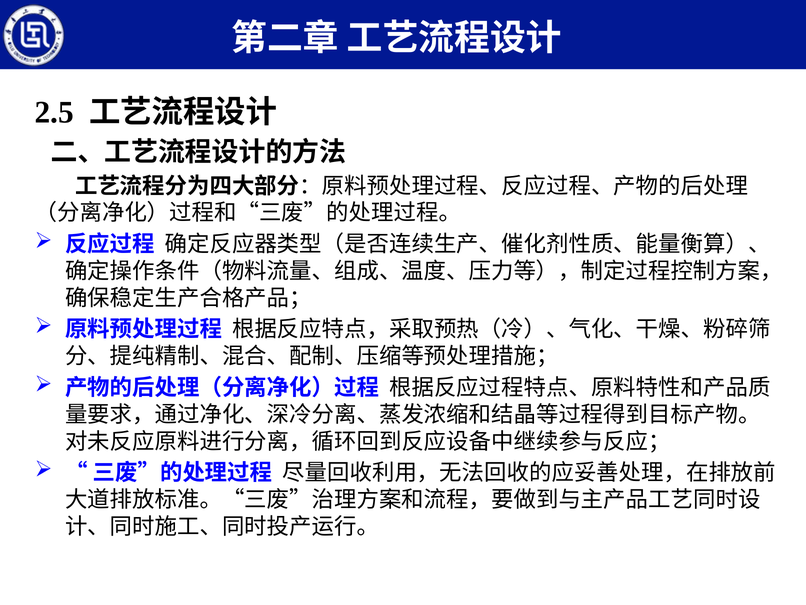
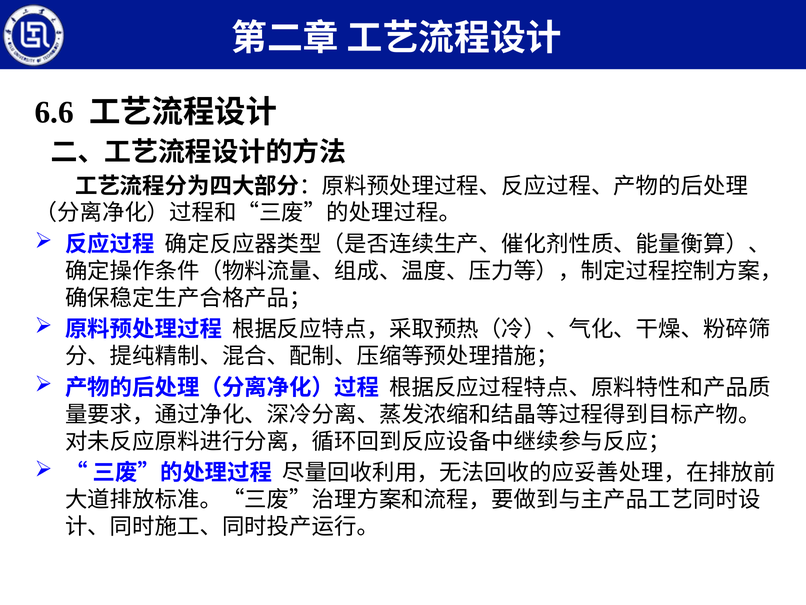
2.5: 2.5 -> 6.6 (54, 112)
